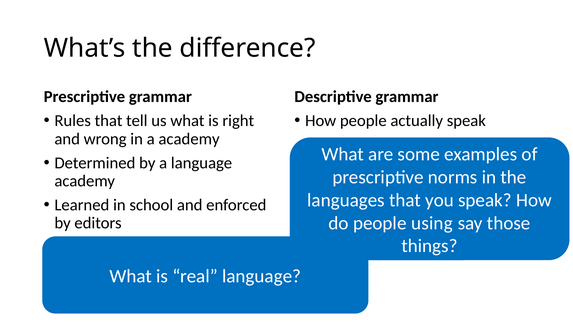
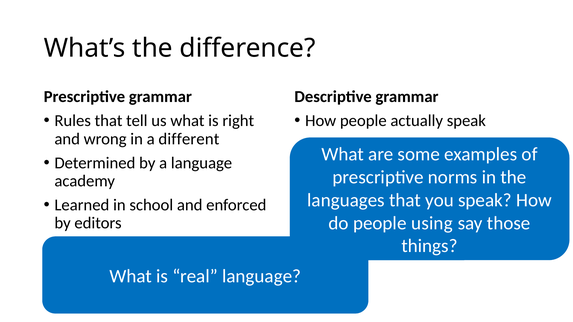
a academy: academy -> different (189, 139)
